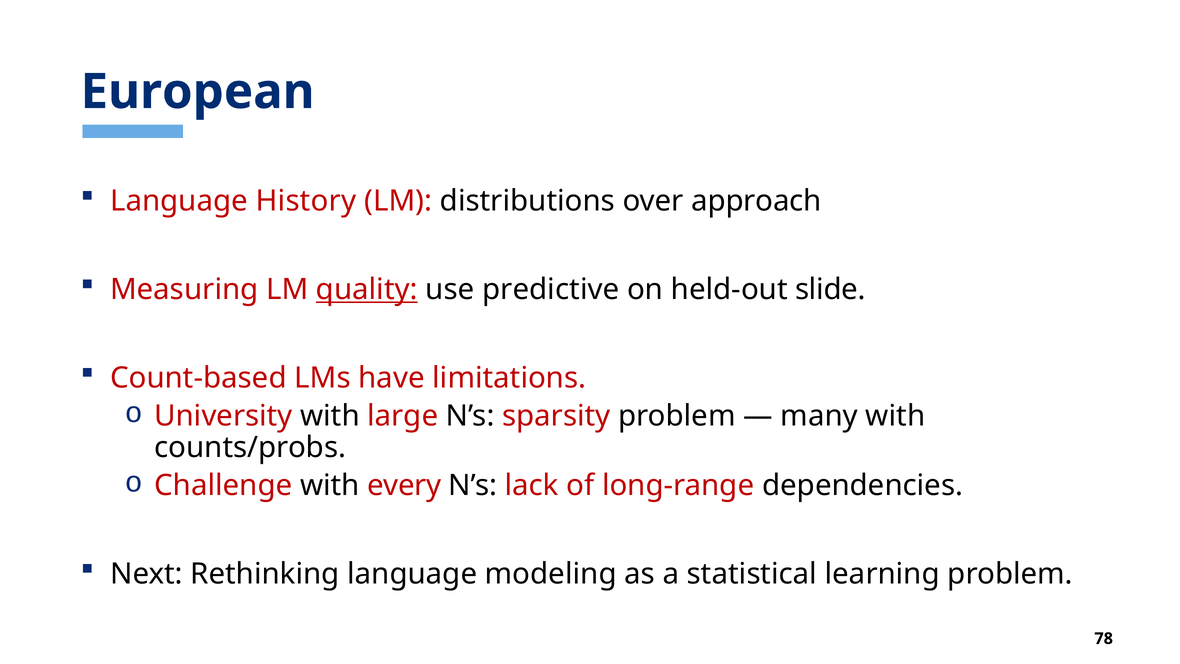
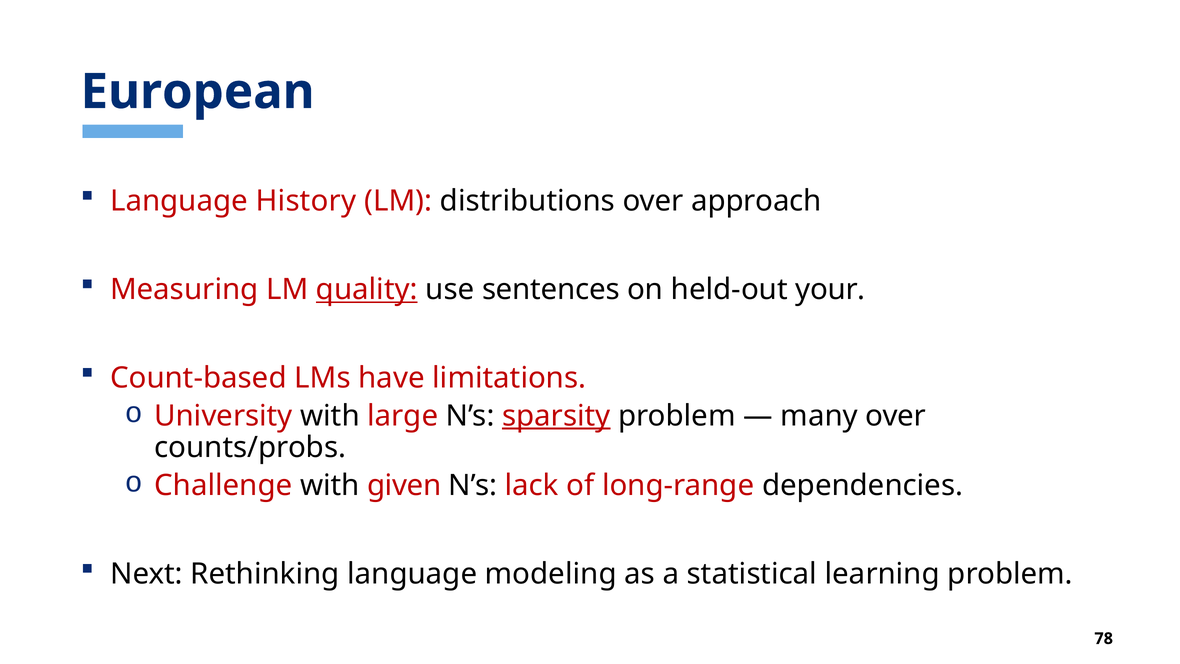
predictive: predictive -> sentences (551, 289)
slide: slide -> your (830, 289)
sparsity underline: none -> present (556, 416)
many with: with -> over (896, 416)
every: every -> given (404, 486)
